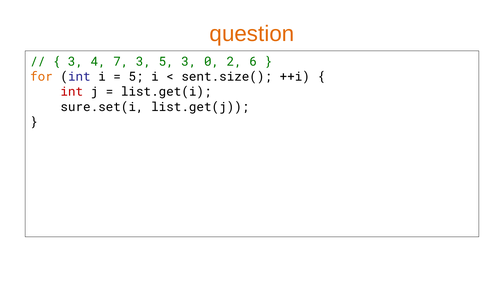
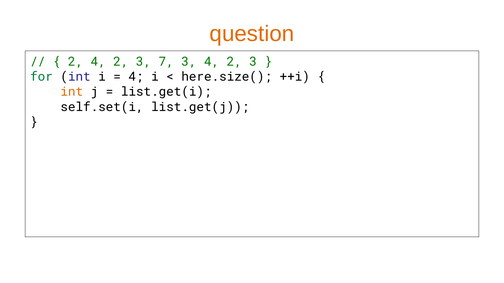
3: 3 -> 2 (76, 62)
7: 7 -> 2 (121, 62)
3 5: 5 -> 7 (166, 62)
3 0: 0 -> 4 (212, 62)
6: 6 -> 3 (253, 62)
for colour: orange -> green (41, 77)
5: 5 -> 4 (136, 77)
sent.size(: sent.size( -> here.size( (227, 77)
int colour: red -> orange (72, 92)
sure.set(i: sure.set(i -> self.set(i (102, 107)
